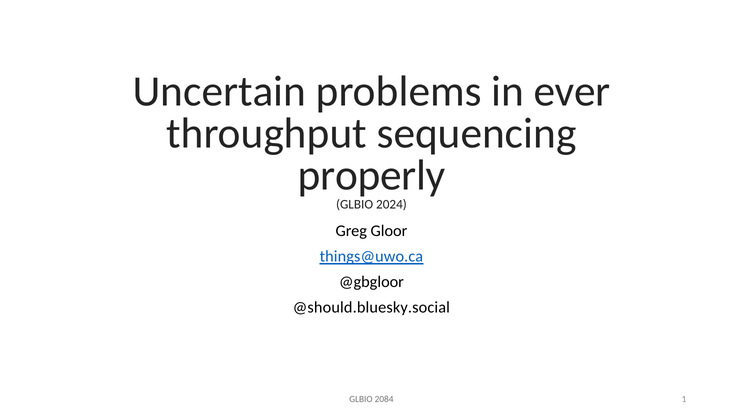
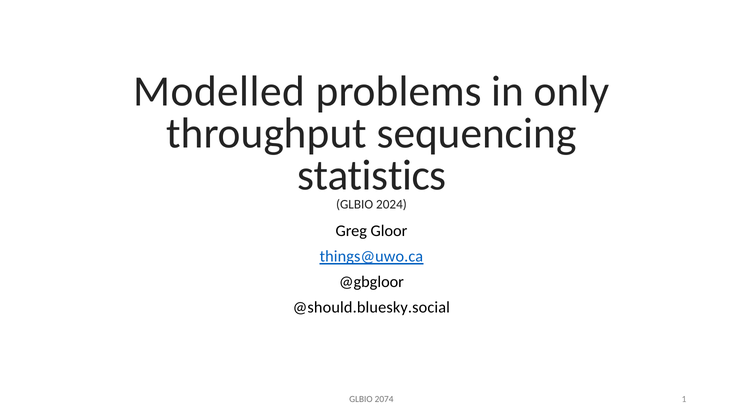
Uncertain: Uncertain -> Modelled (219, 91)
ever: ever -> only (572, 91)
properly: properly -> statistics (372, 176)
2084: 2084 -> 2074 (384, 399)
